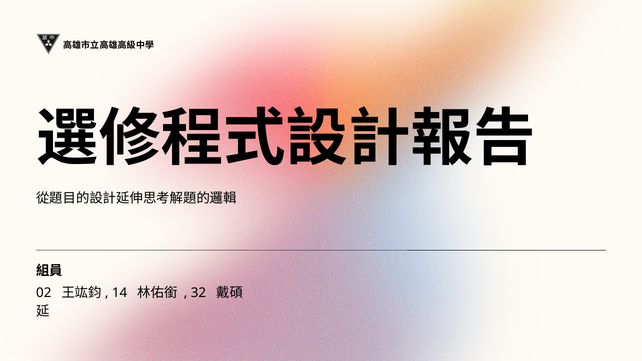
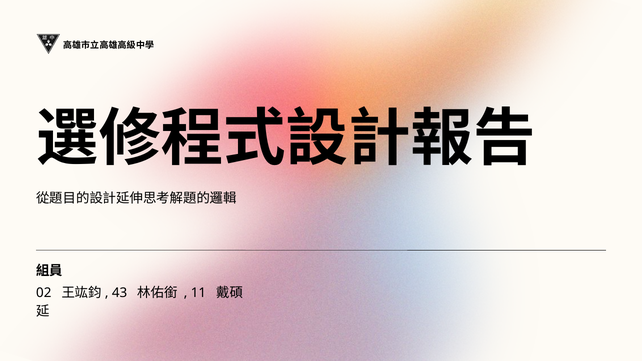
14: 14 -> 43 (120, 293)
32: 32 -> 11 (198, 293)
